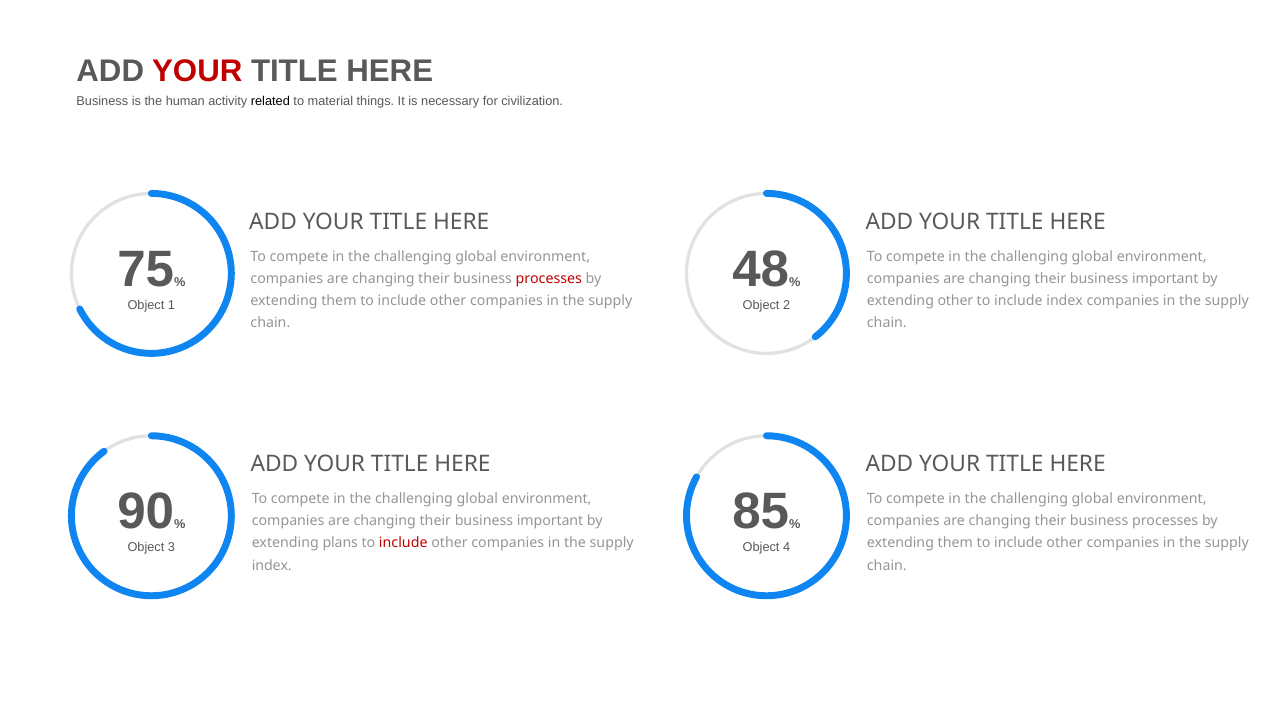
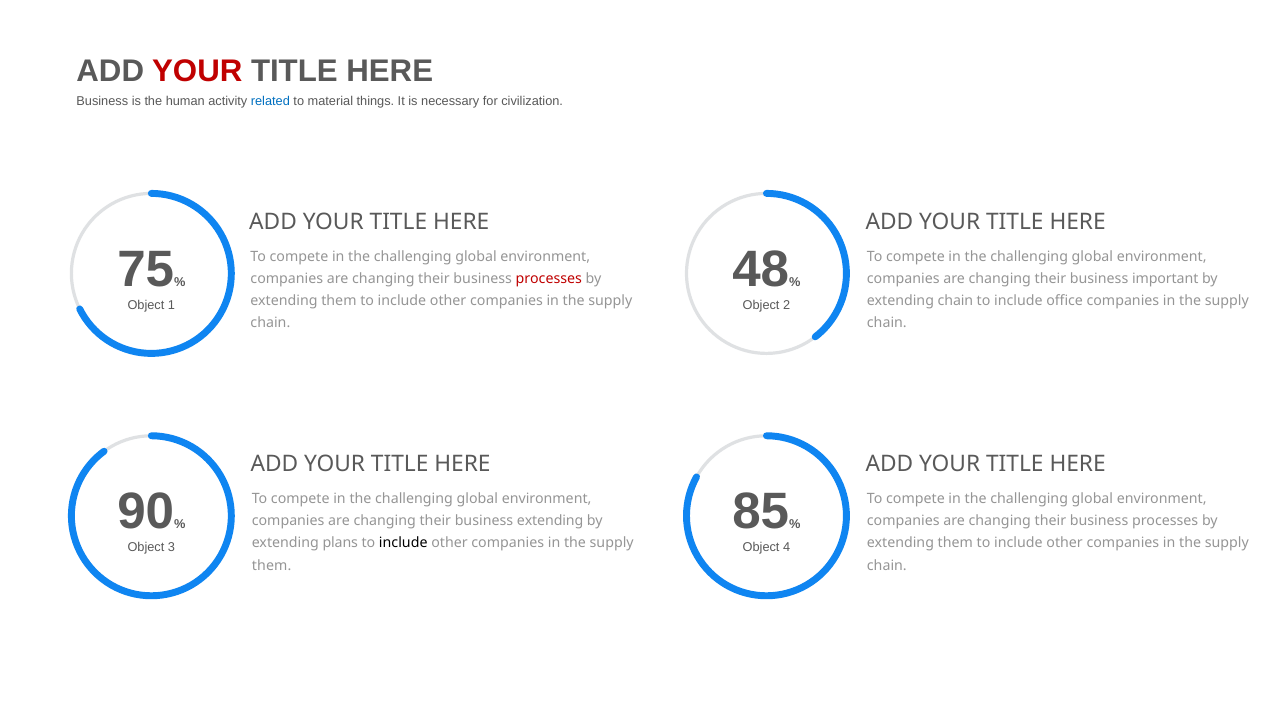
related colour: black -> blue (270, 101)
extending other: other -> chain (955, 301)
include index: index -> office (1065, 301)
important: important -> extending (550, 521)
include colour: red -> black (403, 543)
index: index -> them (272, 565)
